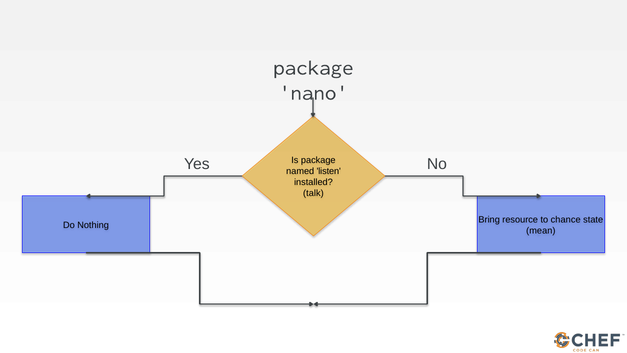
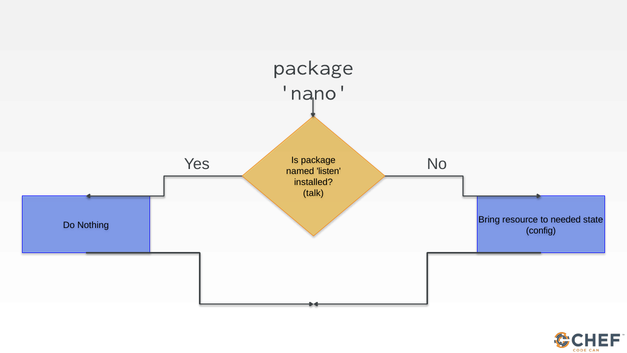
chance: chance -> needed (566, 219)
mean: mean -> config (541, 230)
